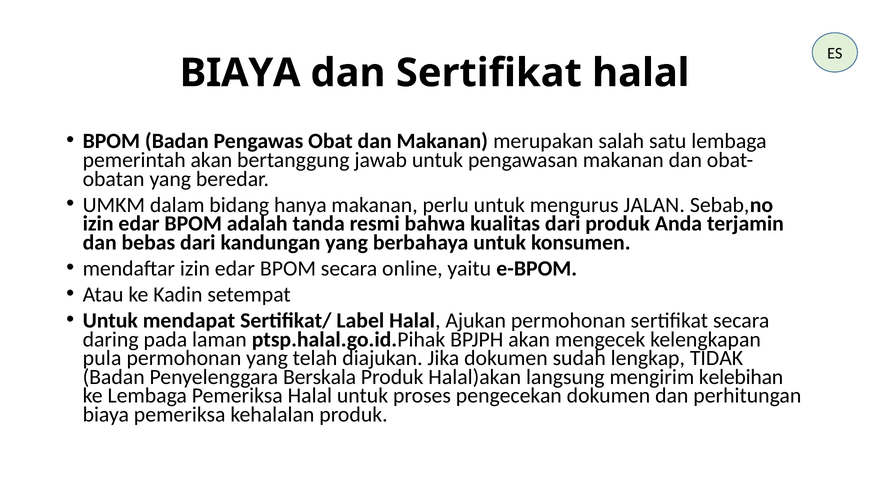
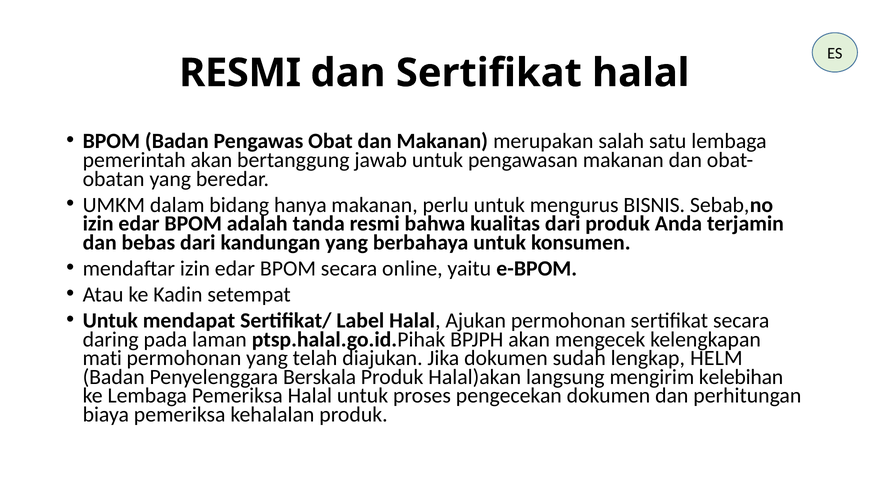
BIAYA: BIAYA -> RESMI (240, 73)
JALAN: JALAN -> BISNIS (654, 205)
pula: pula -> mati (102, 358)
TIDAK: TIDAK -> HELM (716, 358)
